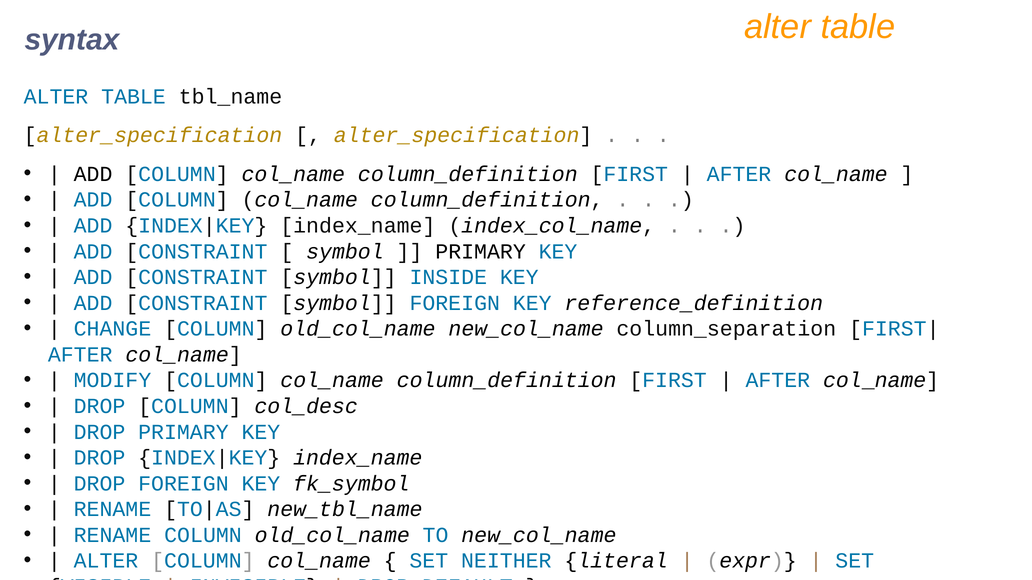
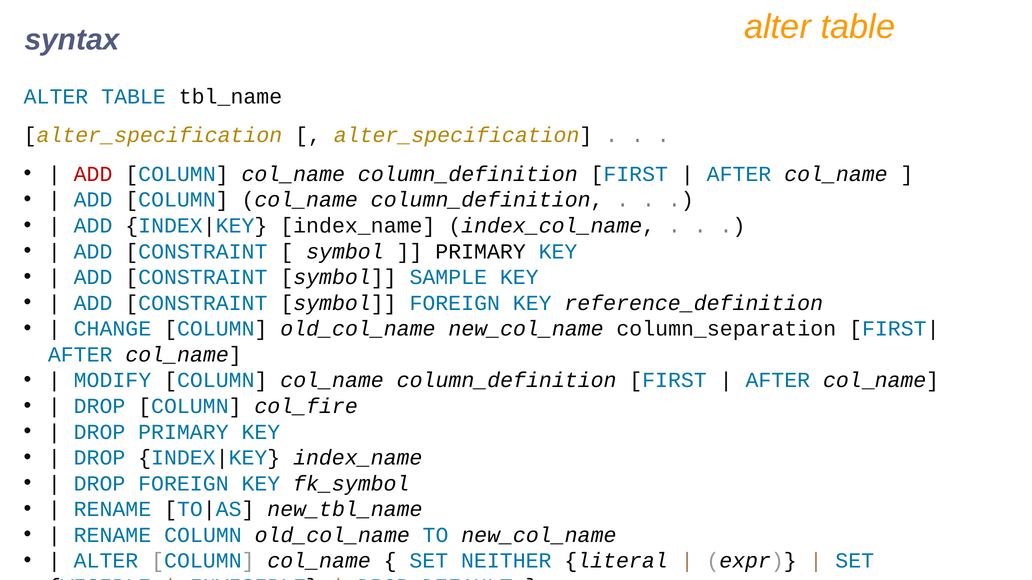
ADD colour: black -> red (93, 174)
INSIDE: INSIDE -> SAMPLE (448, 277)
col_desc: col_desc -> col_fire (306, 406)
